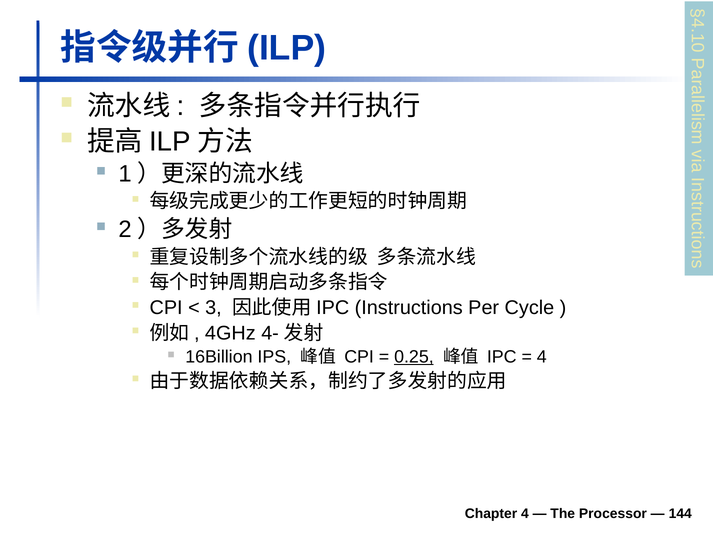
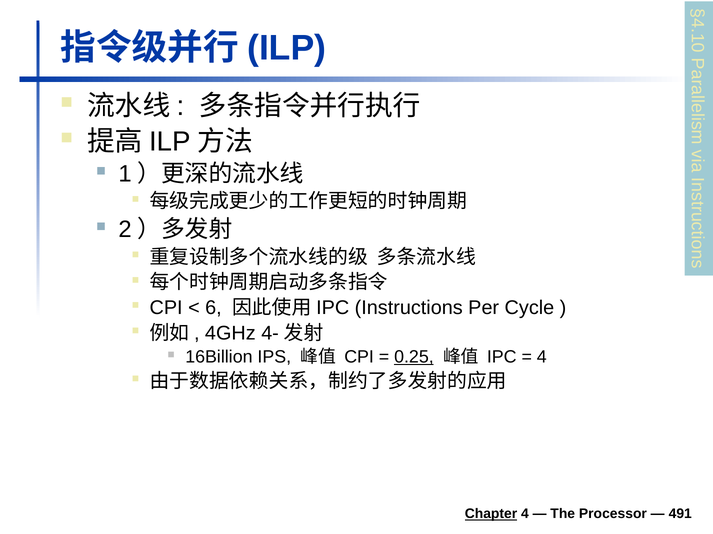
3: 3 -> 6 (213, 308)
Chapter underline: none -> present (491, 515)
144: 144 -> 491 (680, 515)
